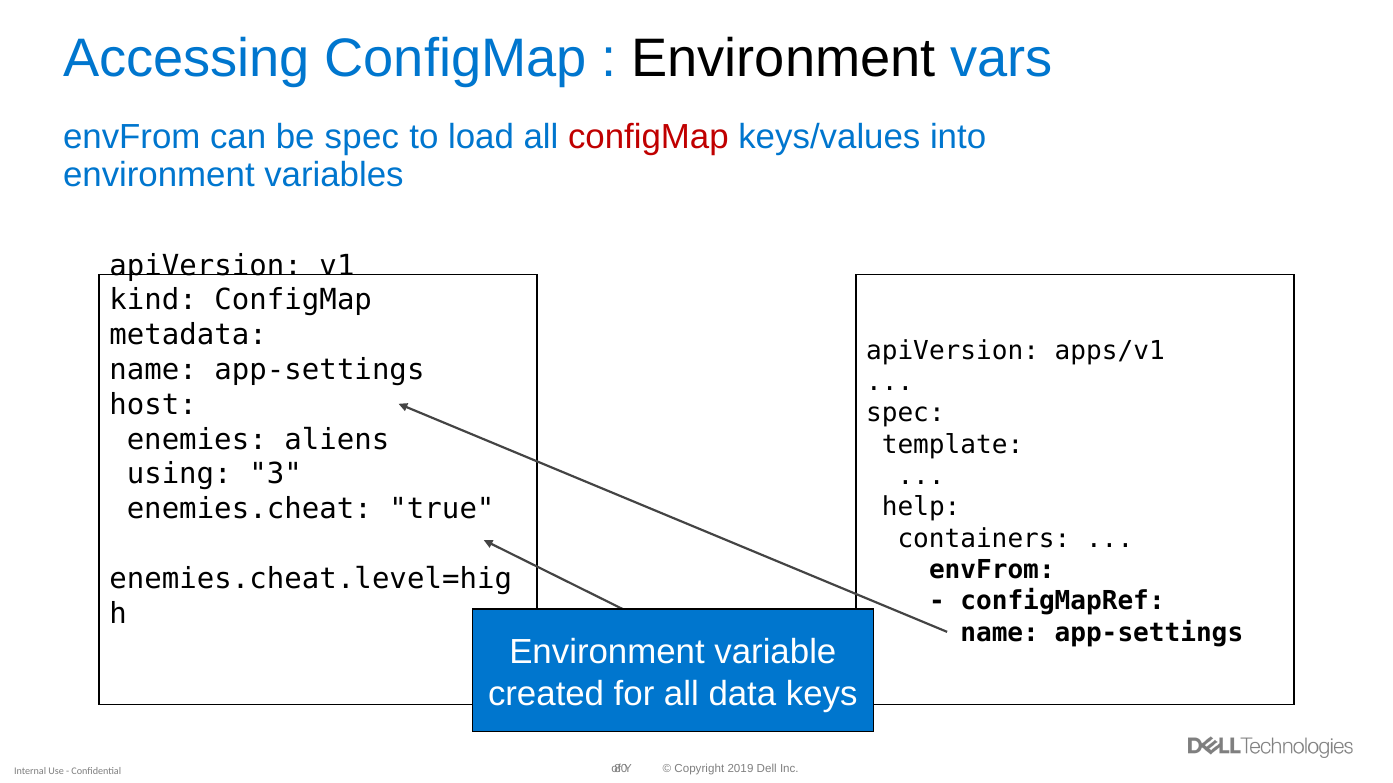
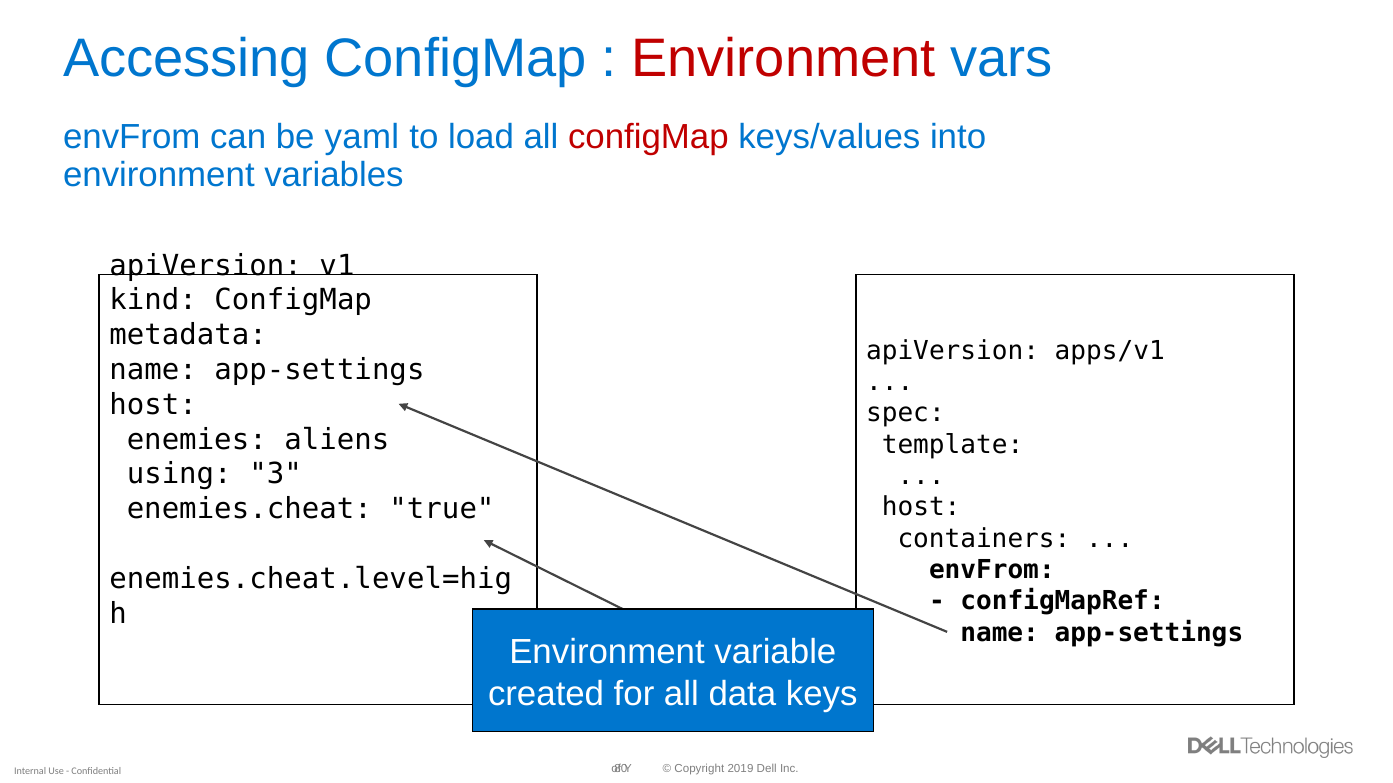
Environment colour: black -> red (784, 58)
be spec: spec -> yaml (362, 137)
help: help -> host (921, 508)
